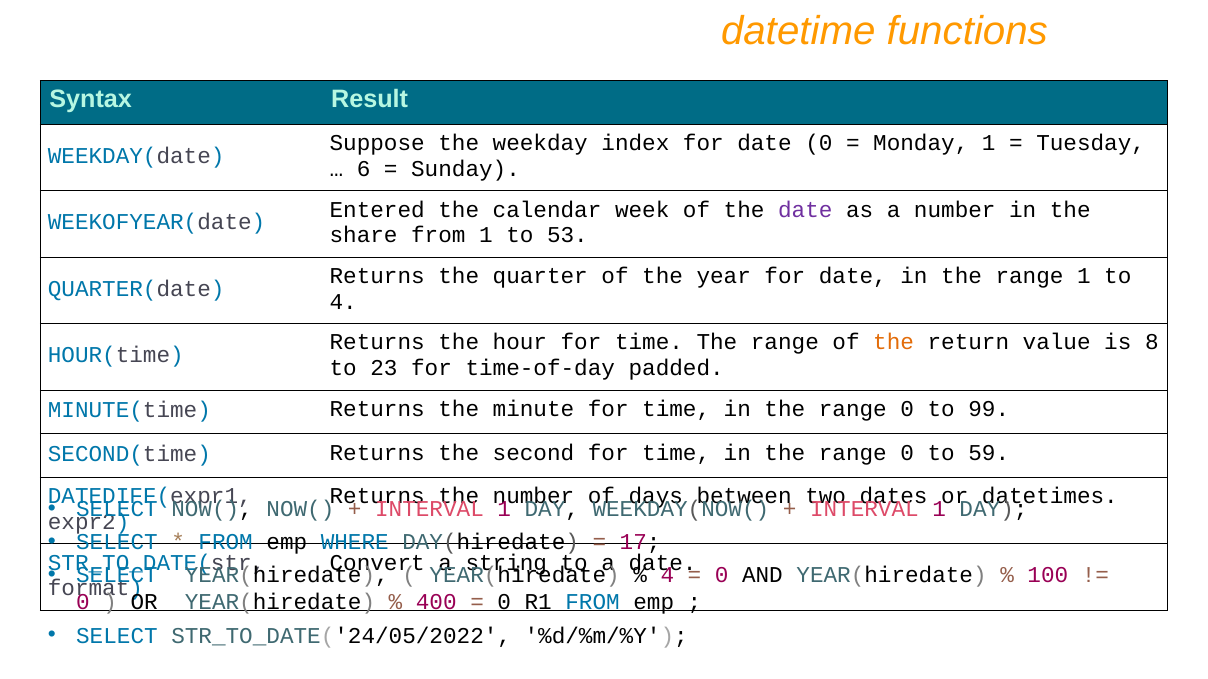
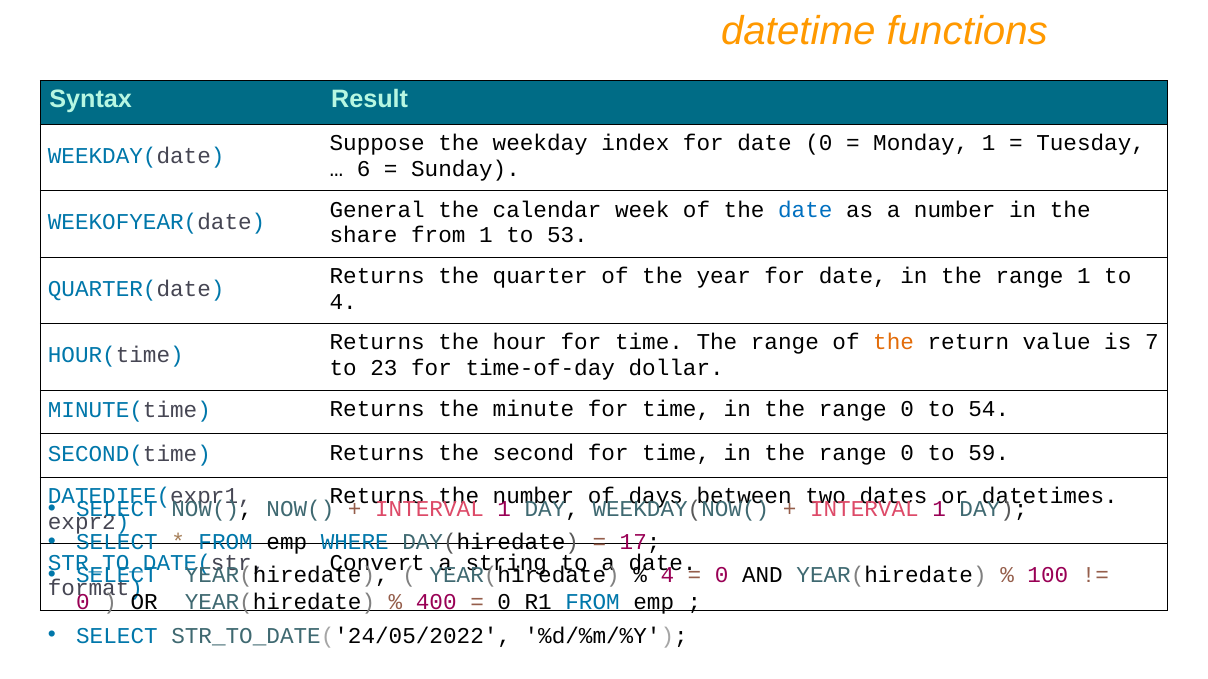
Entered: Entered -> General (377, 210)
date colour: purple -> blue (805, 210)
8: 8 -> 7 (1152, 343)
padded: padded -> dollar (676, 368)
99: 99 -> 54 (989, 409)
